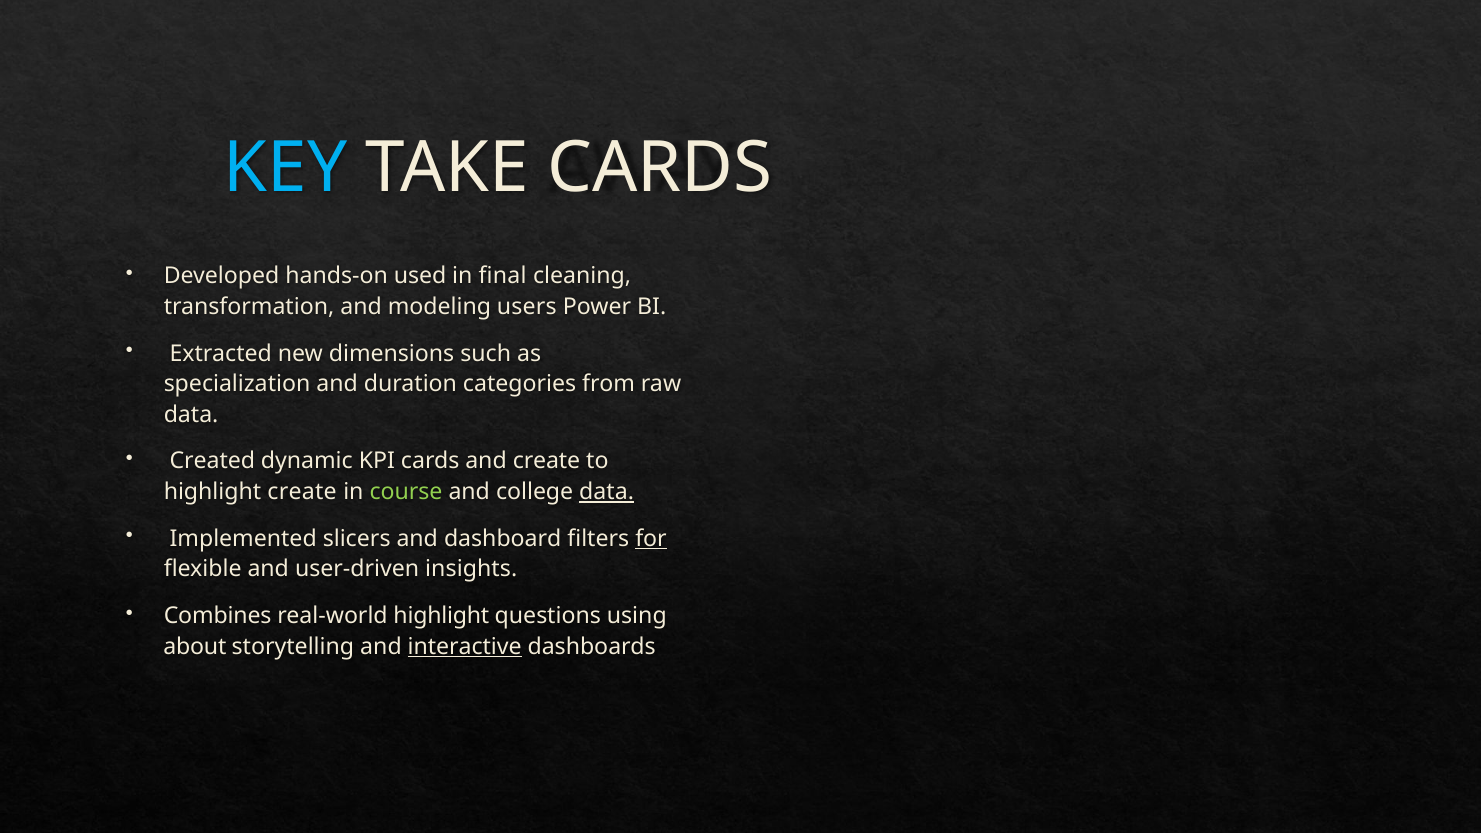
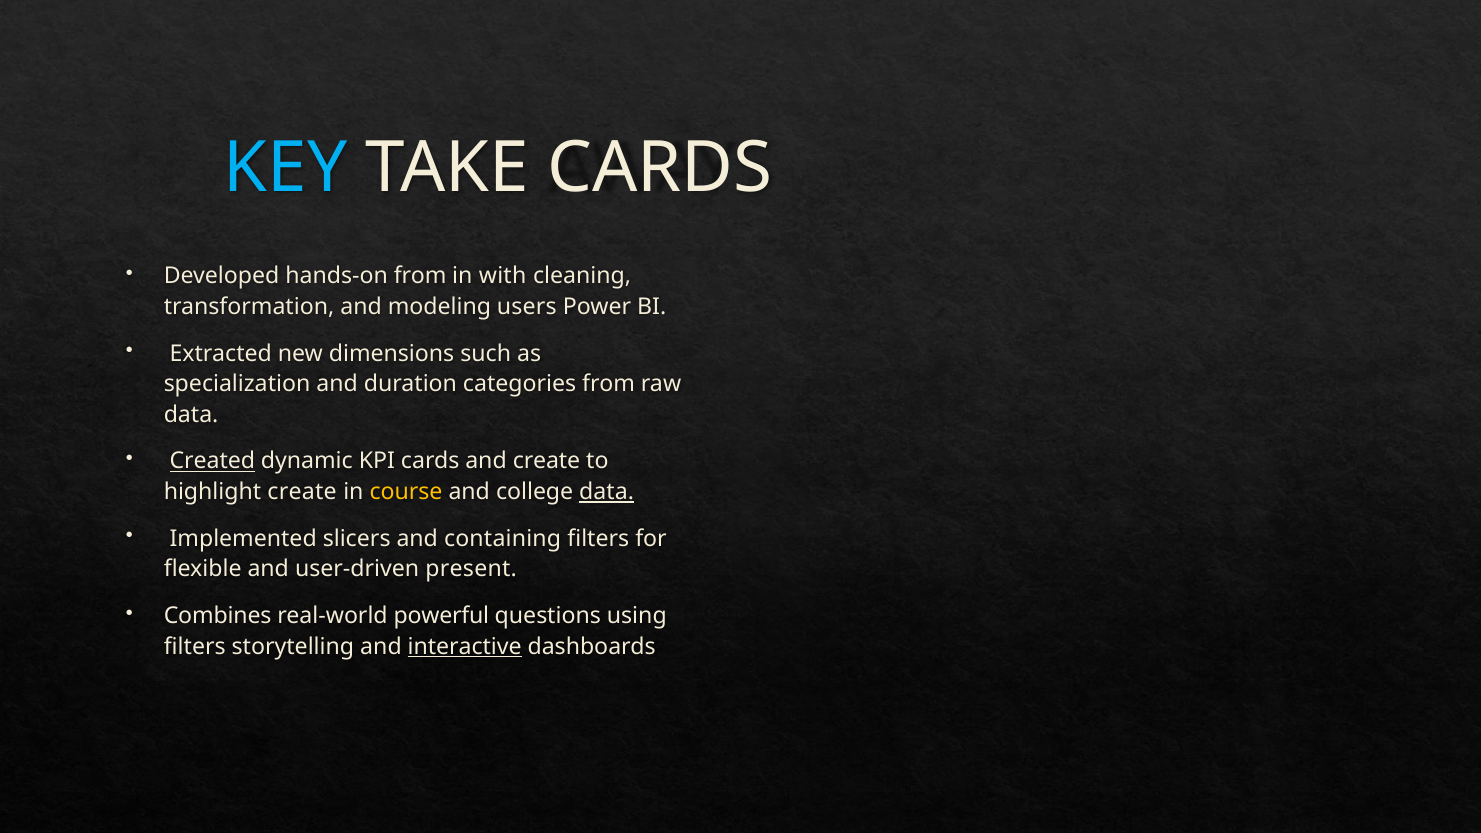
hands-on used: used -> from (420, 276)
final: final -> with (503, 276)
Created underline: none -> present (212, 461)
course colour: light green -> yellow (406, 492)
dashboard: dashboard -> containing (503, 539)
for underline: present -> none (651, 539)
insights: insights -> present (471, 569)
real-world highlight: highlight -> powerful (441, 616)
about: about -> filters (195, 647)
